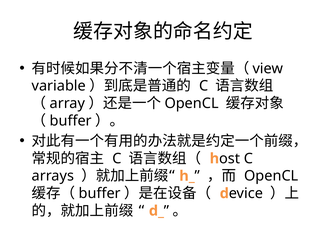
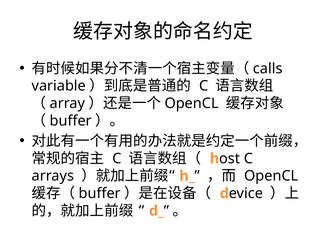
view: view -> calls (268, 68)
